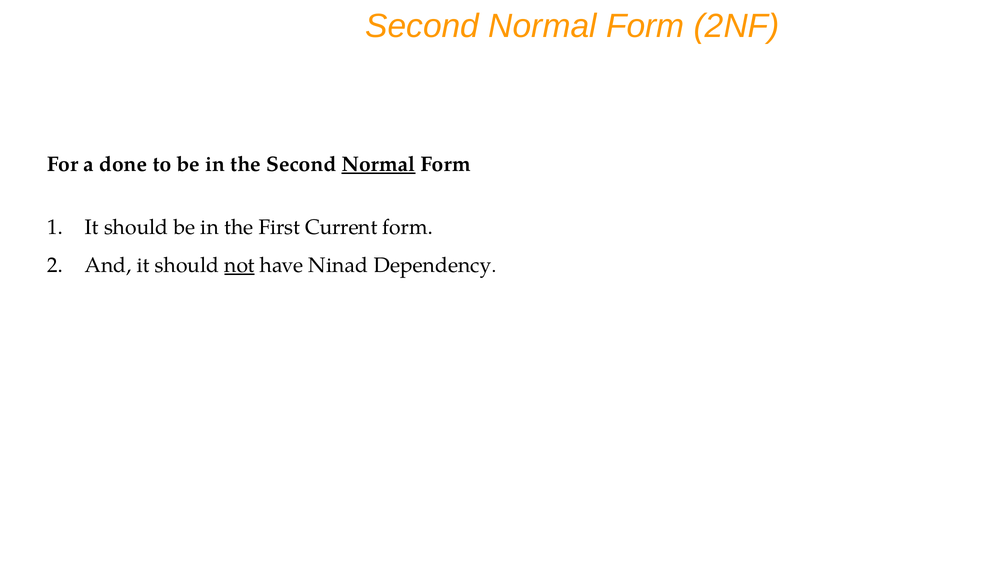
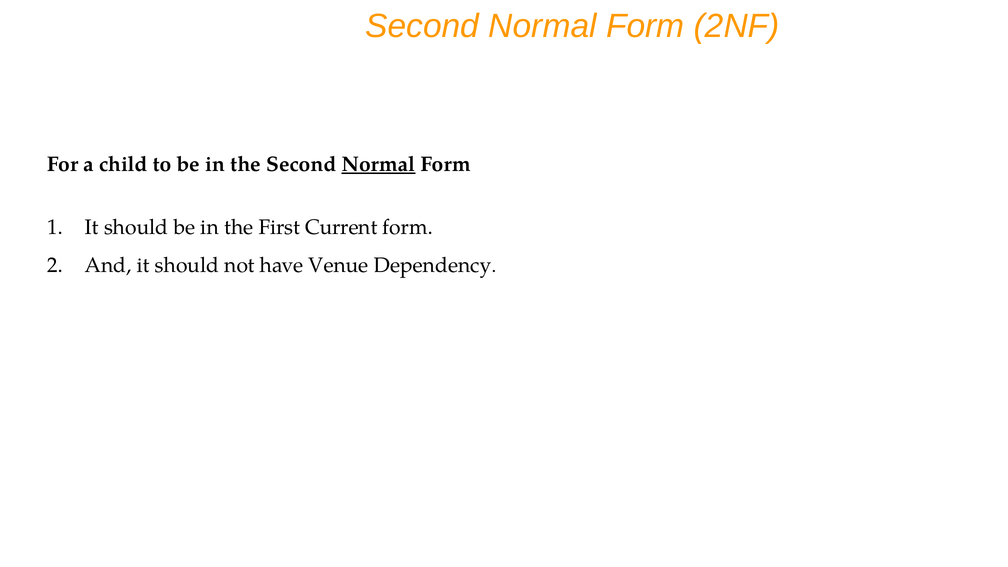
done: done -> child (123, 164)
not underline: present -> none (240, 265)
Ninad: Ninad -> Venue (338, 265)
